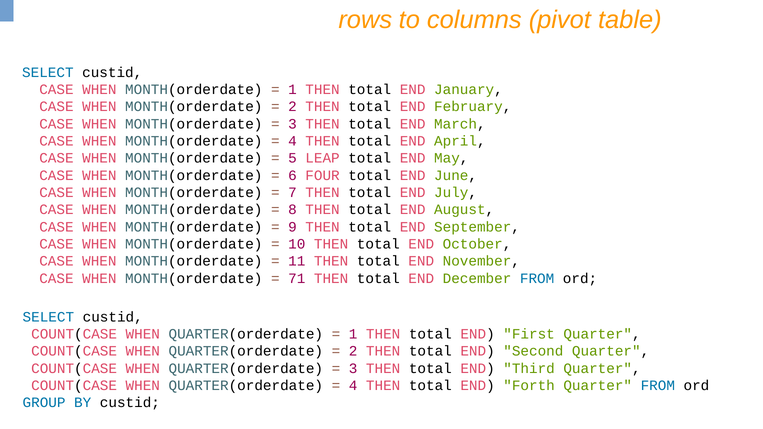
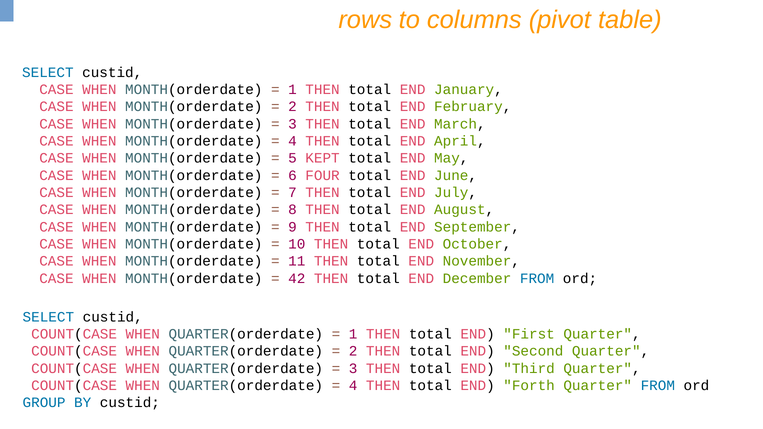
LEAP: LEAP -> KEPT (323, 158)
71: 71 -> 42 (297, 278)
